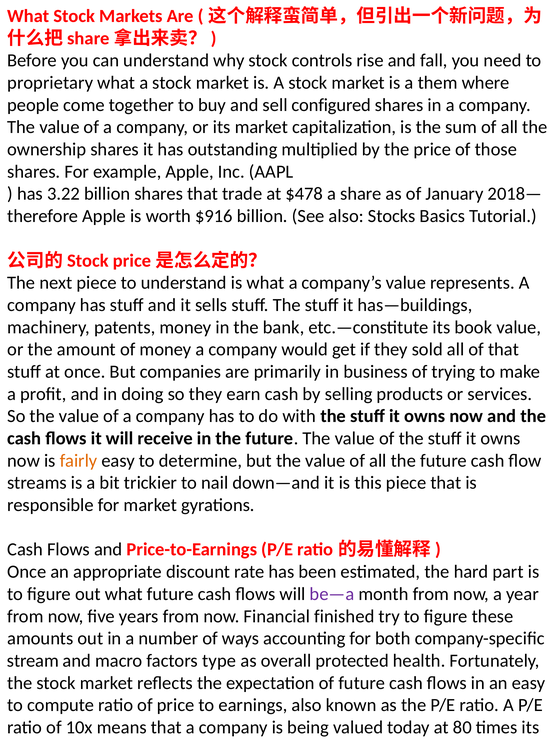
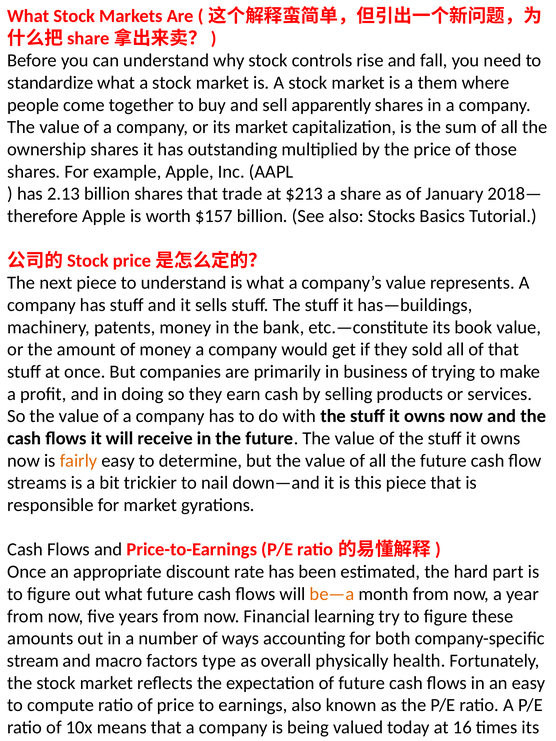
proprietary: proprietary -> standardize (50, 83)
configured: configured -> apparently (331, 105)
3.22: 3.22 -> 2.13 (63, 194)
$478: $478 -> $213 (304, 194)
$916: $916 -> $157 (214, 216)
be—a colour: purple -> orange (332, 594)
finished: finished -> learning (344, 617)
protected: protected -> physically (352, 661)
80: 80 -> 16 (462, 728)
